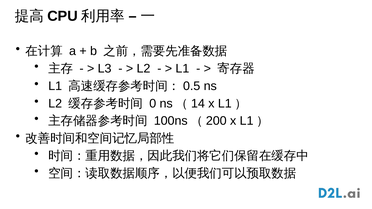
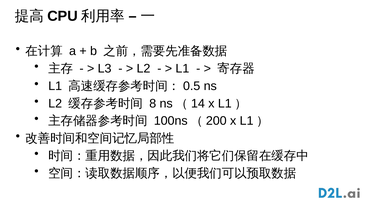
0: 0 -> 8 (153, 104)
